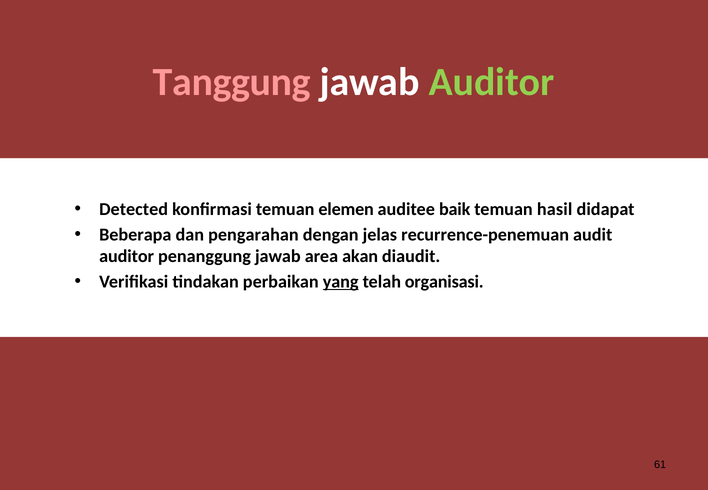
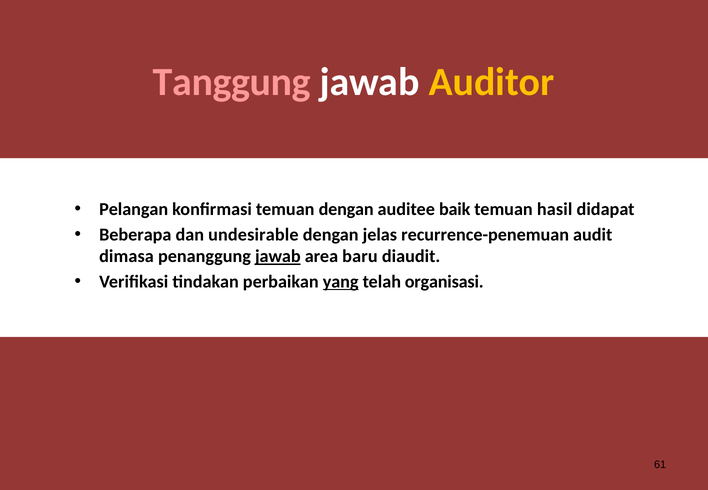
Auditor colour: light green -> yellow (492, 82)
Detected: Detected -> Pelangan (134, 209)
temuan elemen: elemen -> dengan (346, 209)
pengarahan: pengarahan -> undesirable (253, 235)
auditor: auditor -> dimasa (126, 257)
jawab underline: none -> present (278, 257)
akan: akan -> baru (360, 257)
